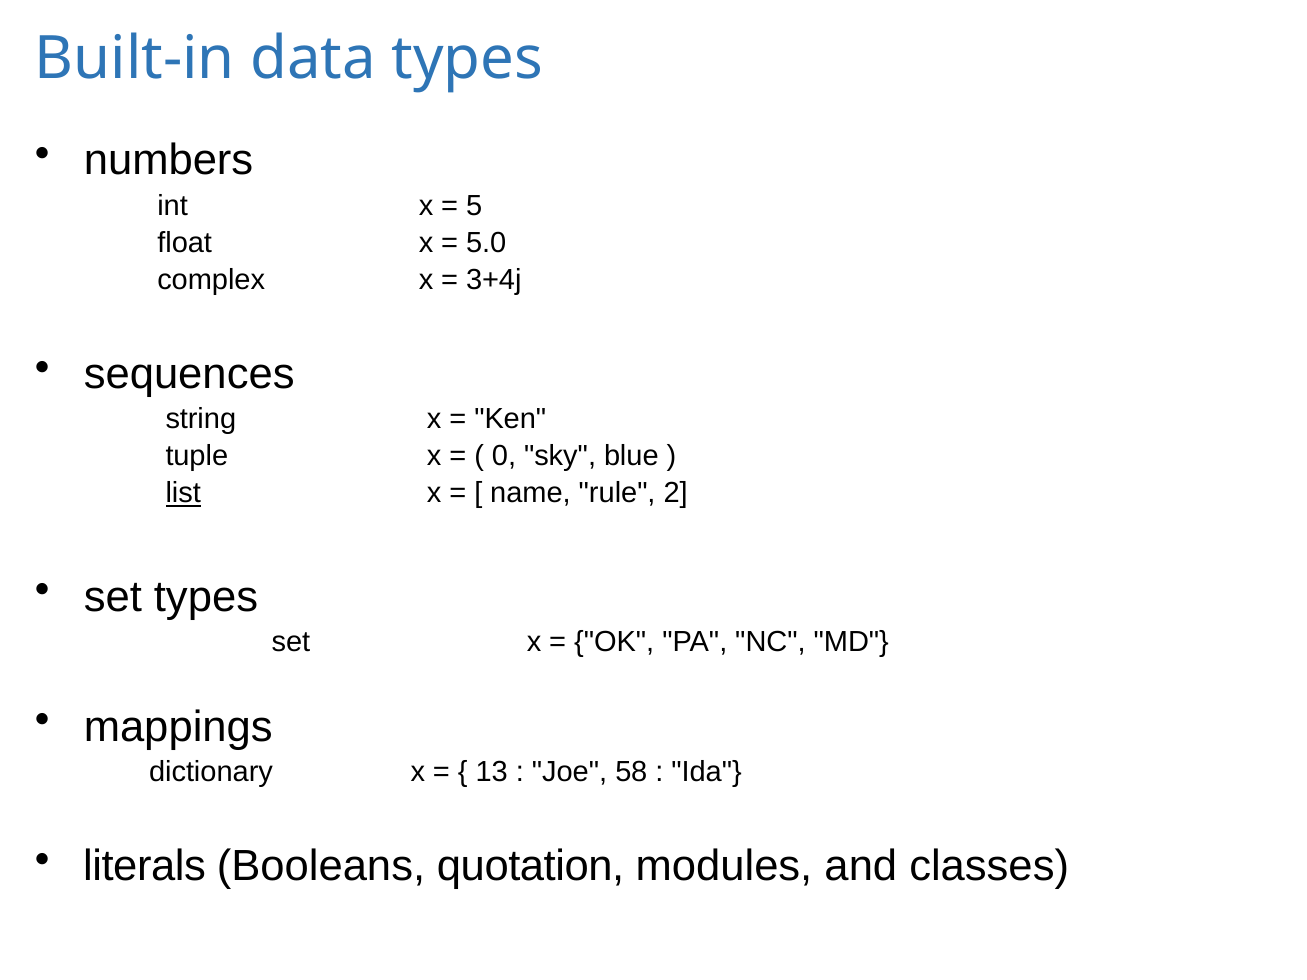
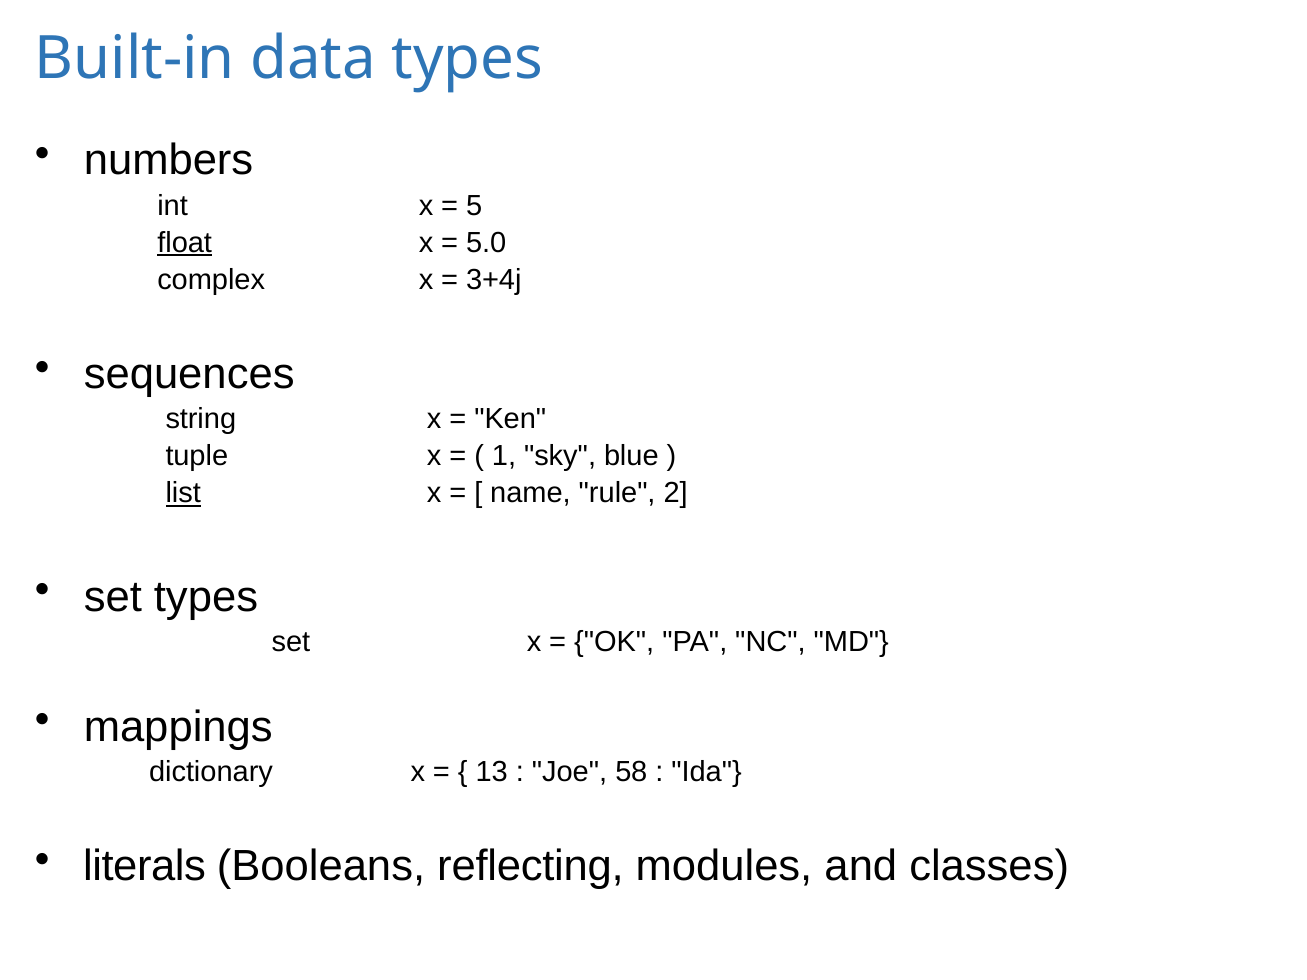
float underline: none -> present (185, 243)
0: 0 -> 1 (504, 456)
quotation: quotation -> reflecting (530, 866)
